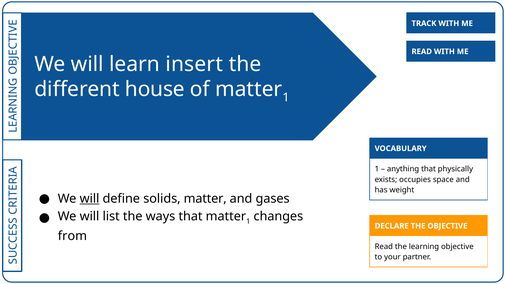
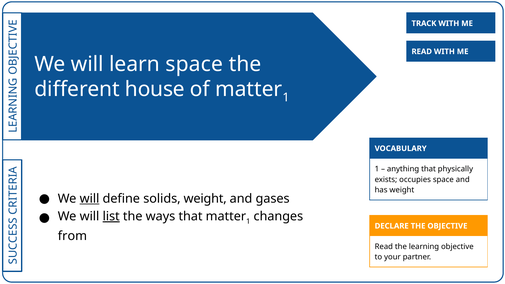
learn insert: insert -> space (194, 64)
solids matter: matter -> weight (205, 199)
list underline: none -> present (111, 216)
